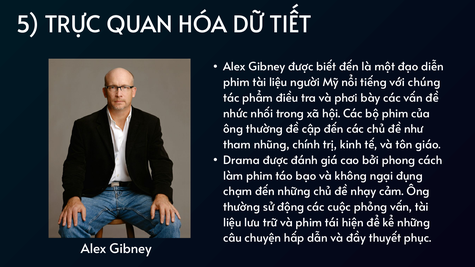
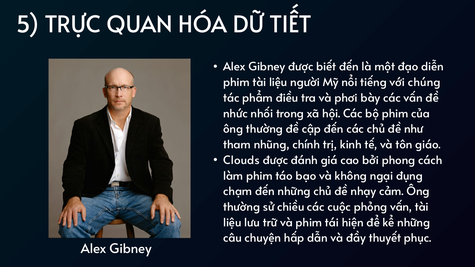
Drama: Drama -> Clouds (241, 160)
động: động -> chiều (291, 207)
